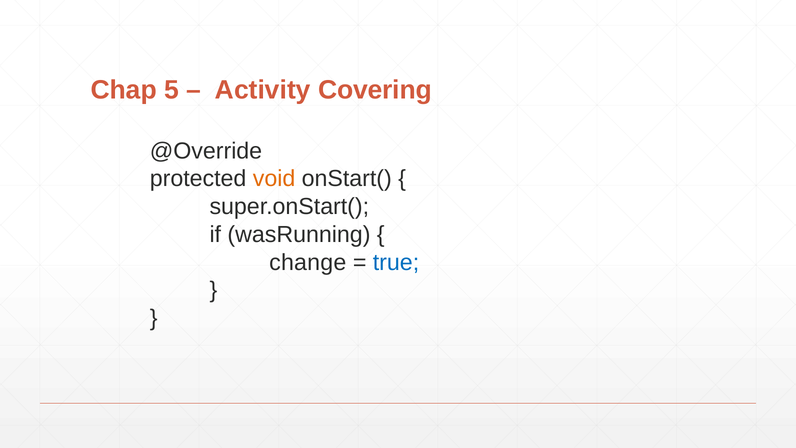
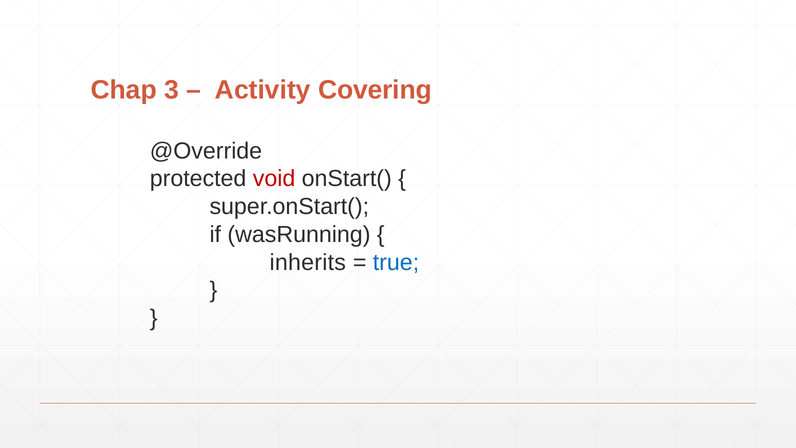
5: 5 -> 3 (172, 90)
void colour: orange -> red (274, 179)
change: change -> inherits (308, 262)
